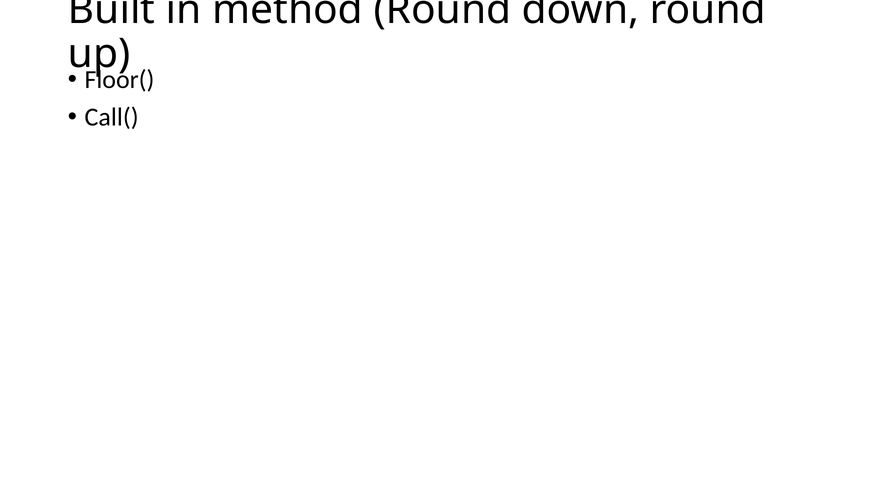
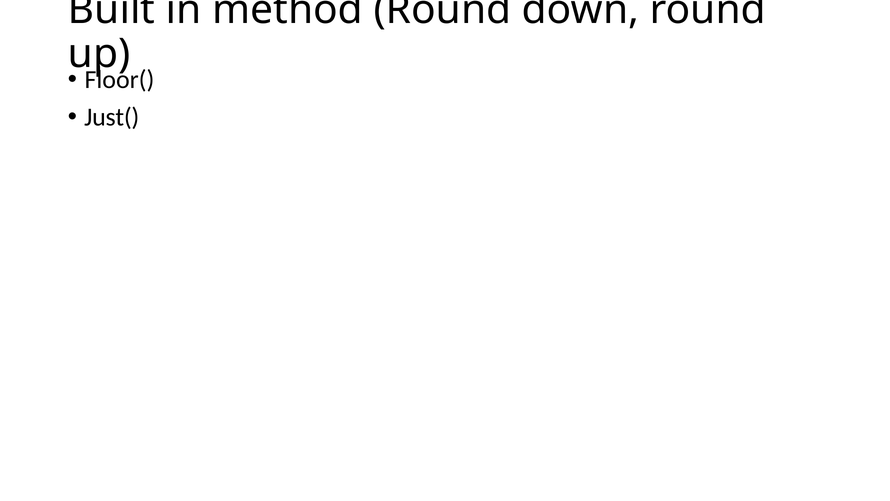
Call(: Call( -> Just( (112, 117)
